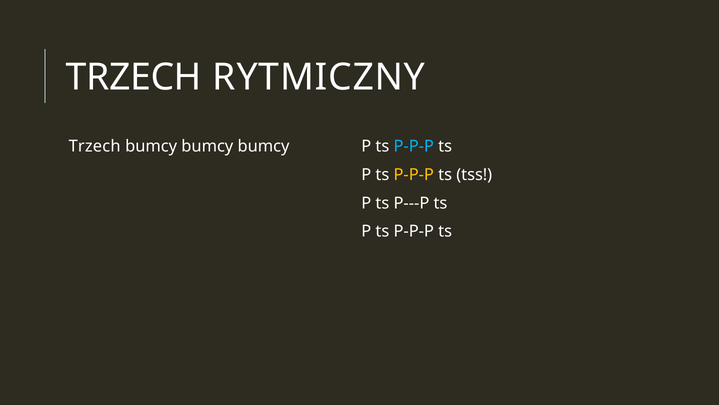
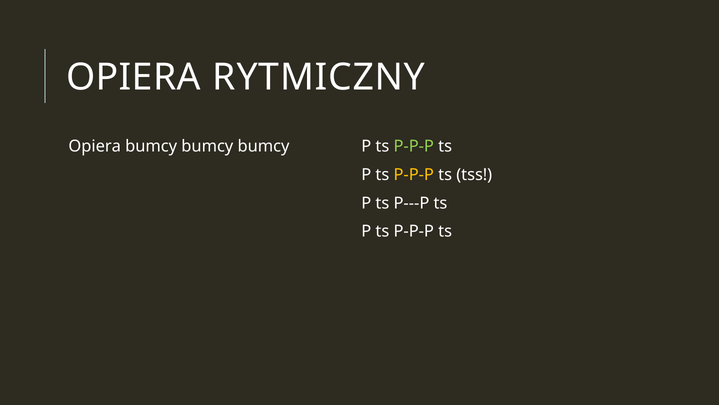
TRZECH: TRZECH -> OPIERA (133, 77)
Trzech: Trzech -> Opiera (95, 146)
P-P-P colour: light blue -> light green (414, 146)
